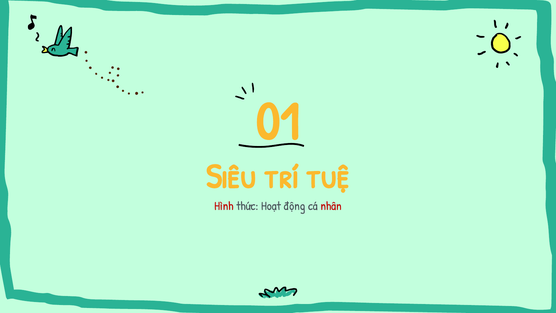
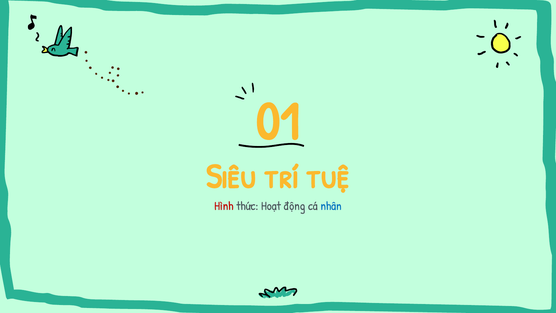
nhân colour: red -> blue (331, 206)
